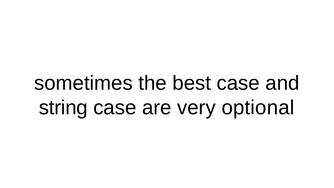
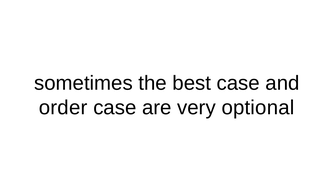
string: string -> order (63, 108)
